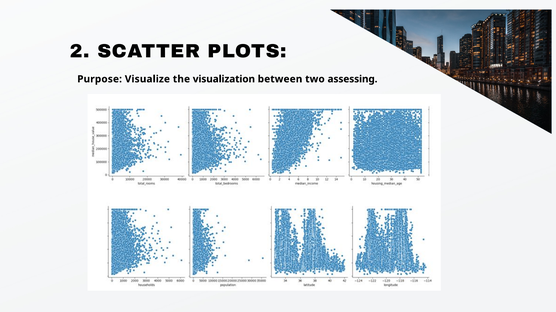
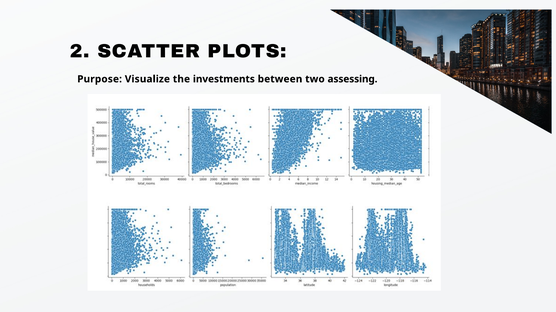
visualization: visualization -> investments (224, 79)
